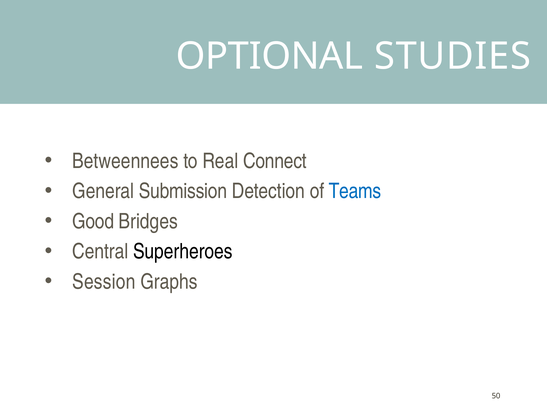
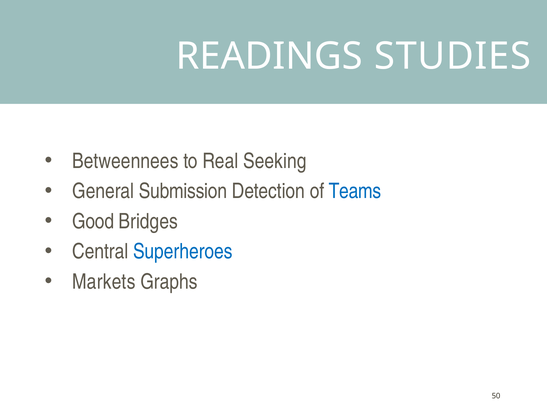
OPTIONAL: OPTIONAL -> READINGS (269, 56)
Connect: Connect -> Seeking (275, 161)
Superheroes colour: black -> blue (183, 251)
Session: Session -> Markets (104, 281)
